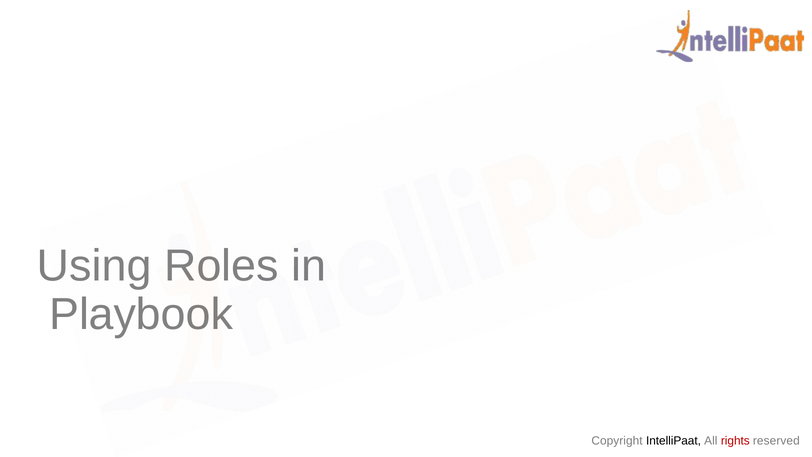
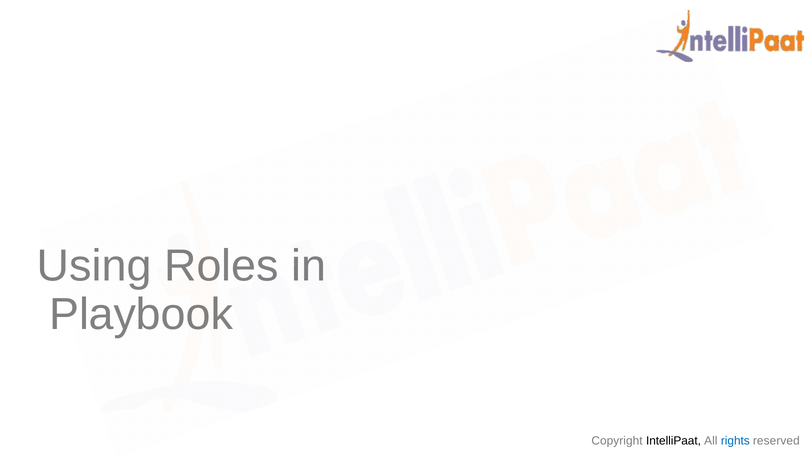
rights colour: red -> blue (735, 441)
